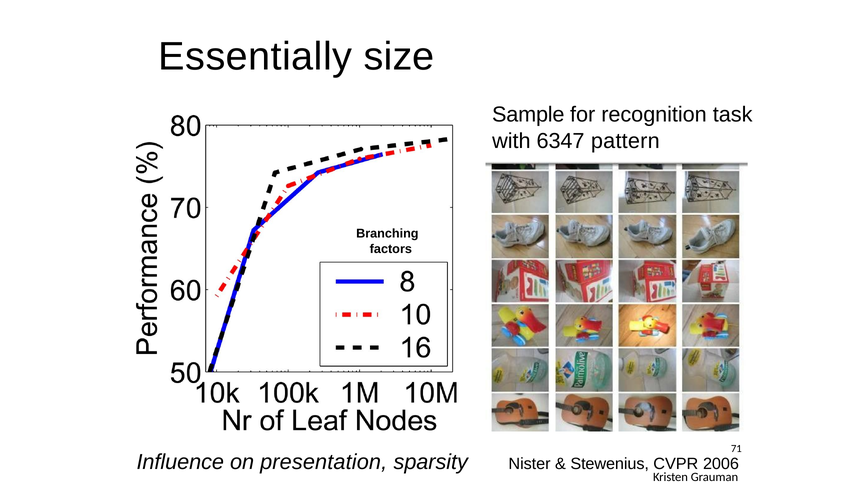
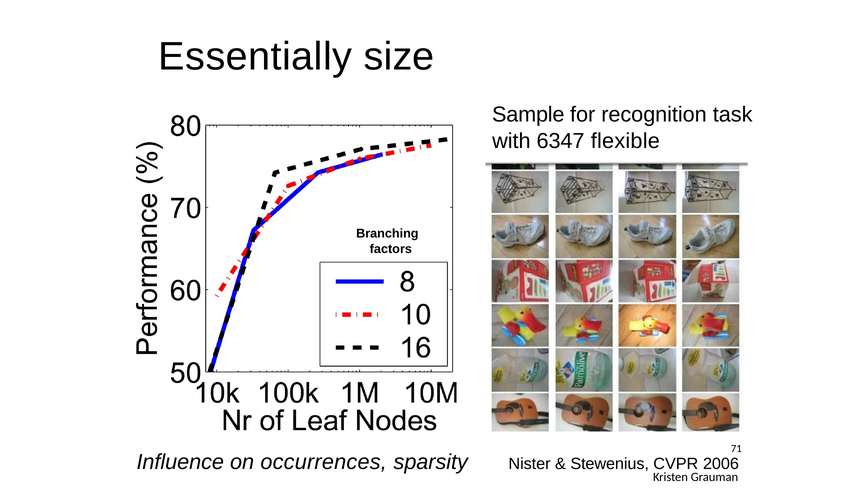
pattern: pattern -> flexible (625, 141)
presentation: presentation -> occurrences (324, 462)
